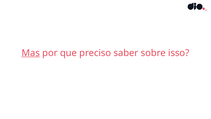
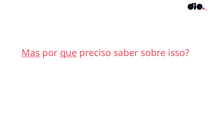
que underline: none -> present (68, 53)
